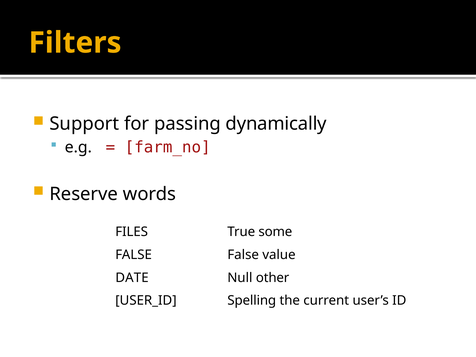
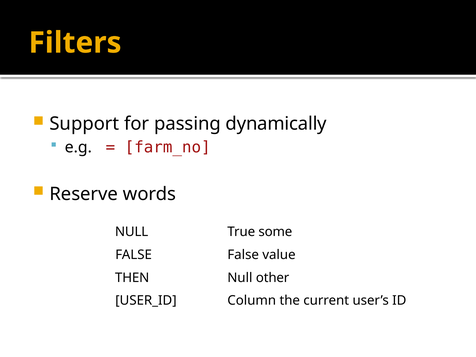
FILES: FILES -> NULL (132, 232)
DATE: DATE -> THEN (132, 278)
Spelling: Spelling -> Column (252, 301)
